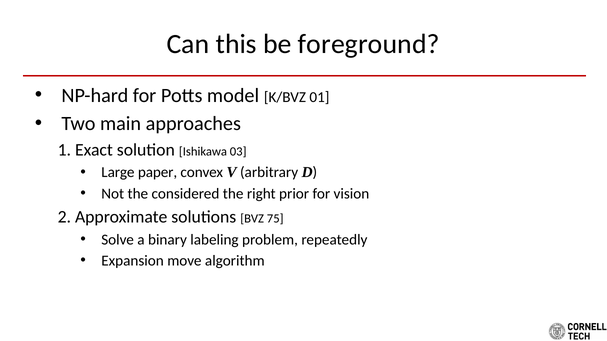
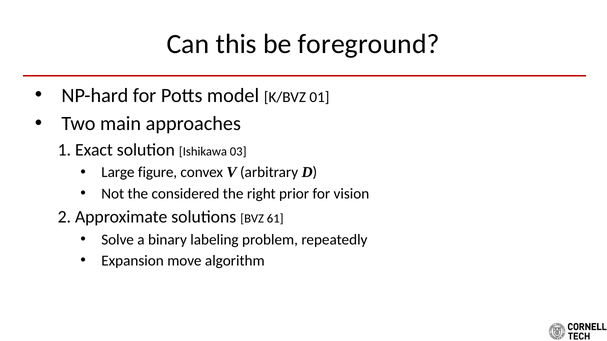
paper: paper -> figure (158, 173)
75: 75 -> 61 (275, 219)
